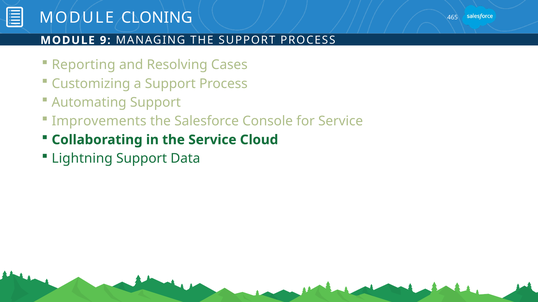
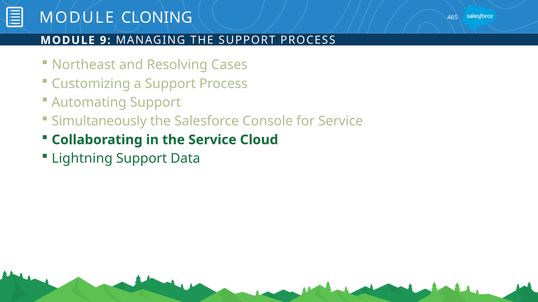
Reporting: Reporting -> Northeast (84, 65)
Improvements: Improvements -> Simultaneously (99, 121)
